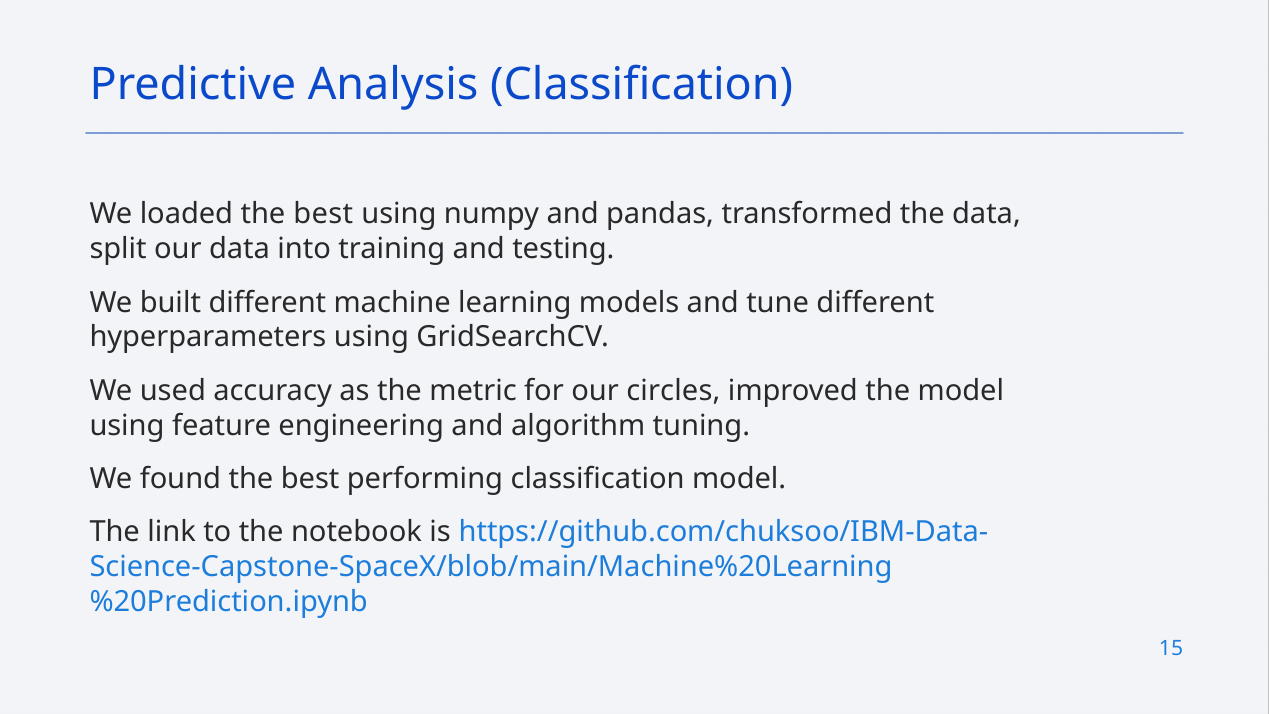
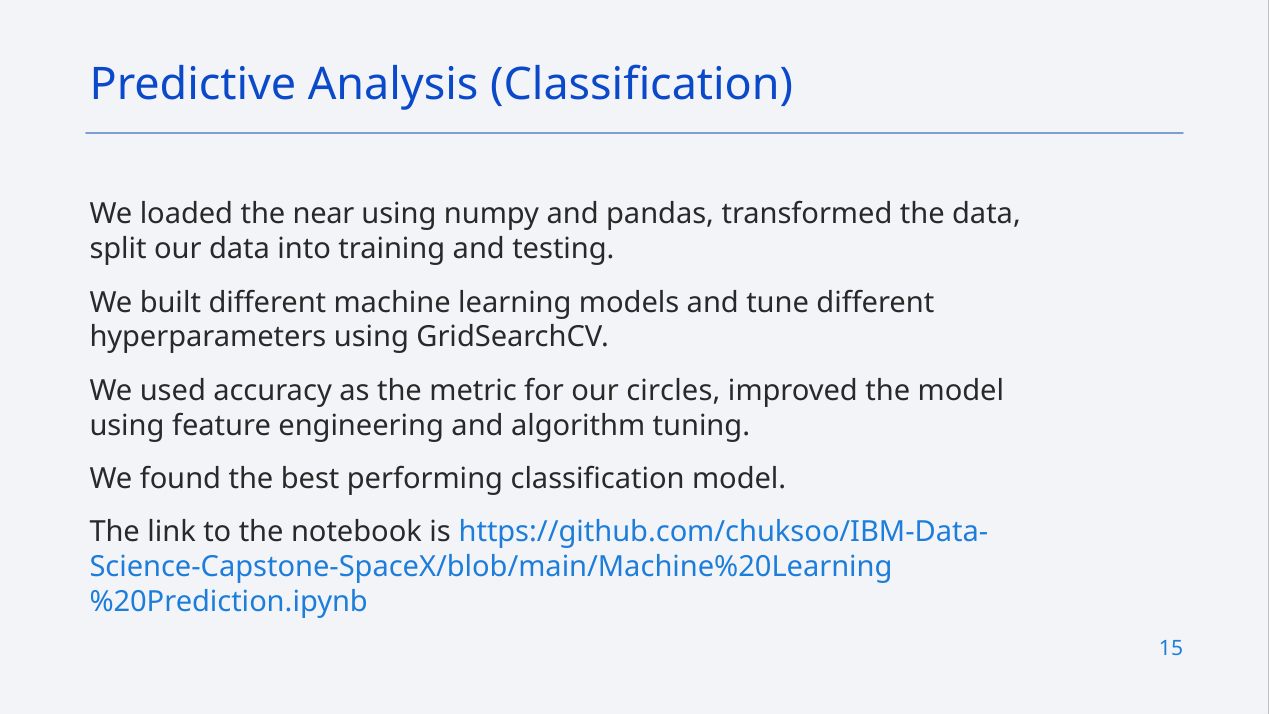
loaded the best: best -> near (324, 214)
